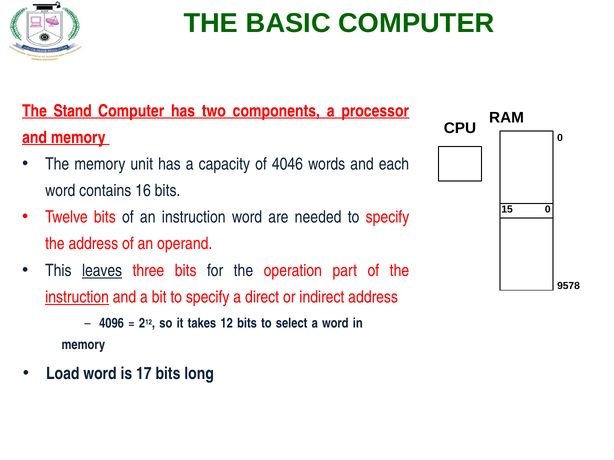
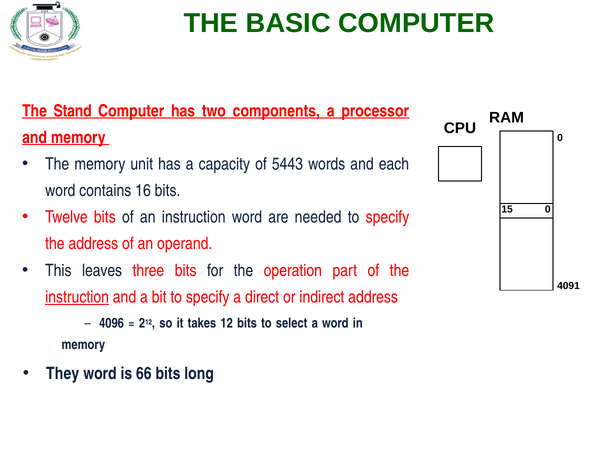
4046: 4046 -> 5443 (287, 164)
leaves underline: present -> none (102, 271)
9578: 9578 -> 4091 (568, 286)
Load: Load -> They (63, 374)
17: 17 -> 66 (144, 374)
